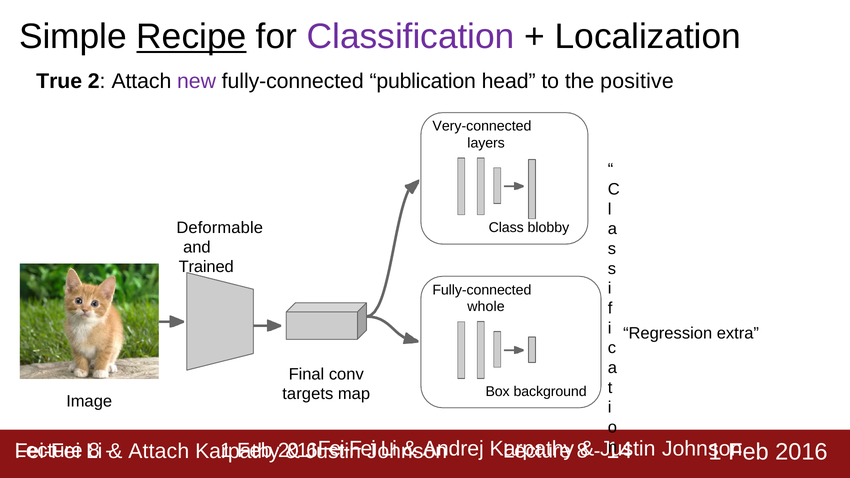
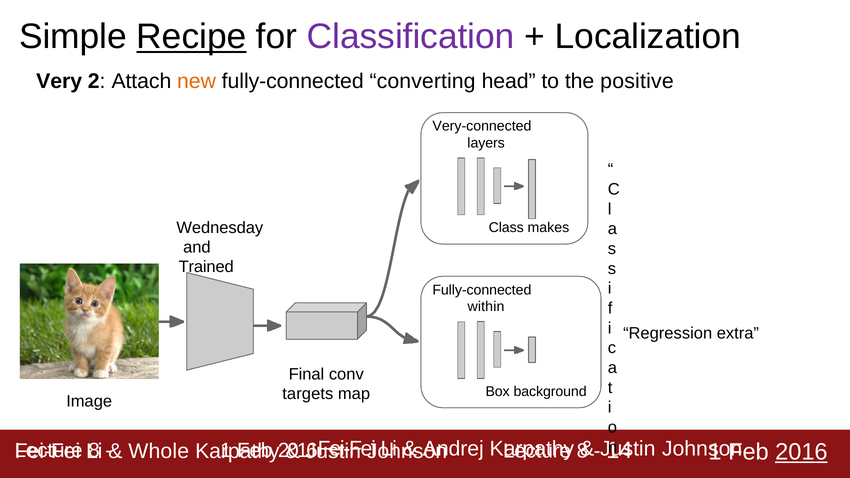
True: True -> Very (59, 82)
new colour: purple -> orange (197, 82)
publication: publication -> converting (423, 82)
Deformable: Deformable -> Wednesday (220, 228)
blobby: blobby -> makes (548, 228)
whole: whole -> within (486, 307)
Attach: Attach -> Whole (159, 451)
2016 underline: none -> present (801, 452)
